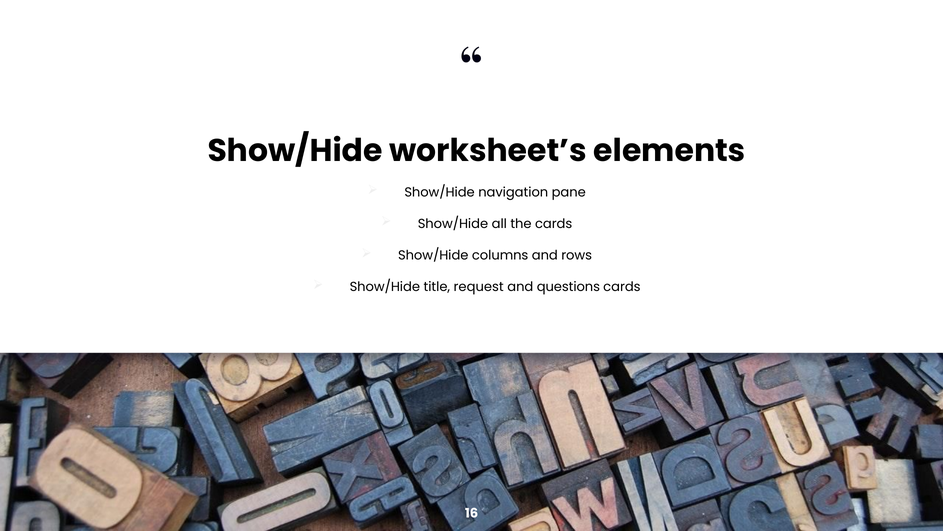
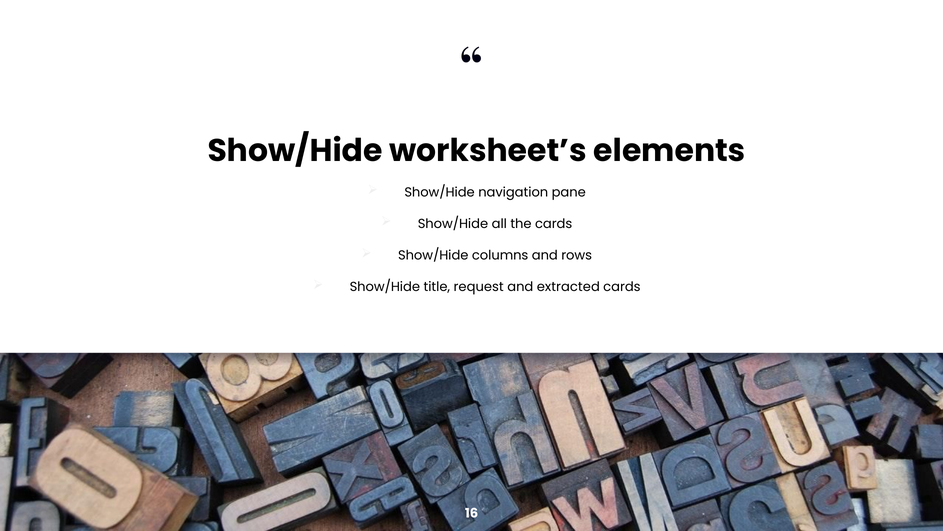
questions: questions -> extracted (568, 287)
